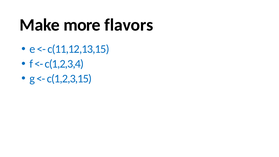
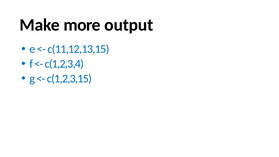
flavors: flavors -> output (129, 25)
